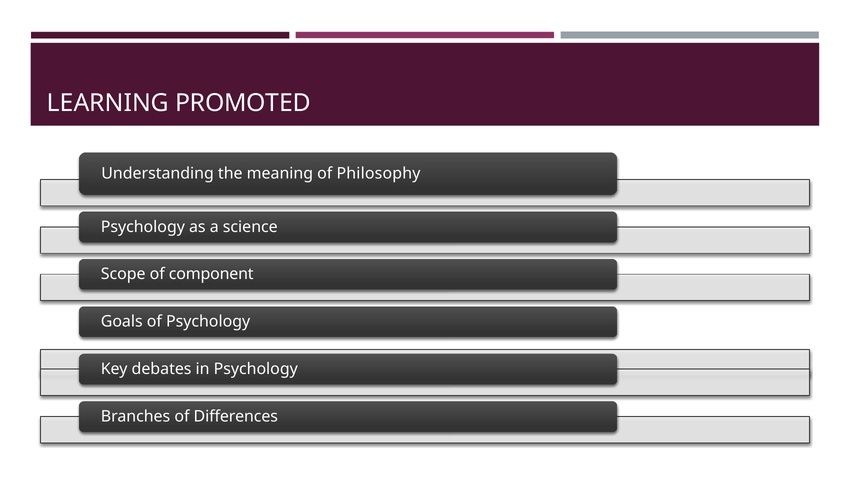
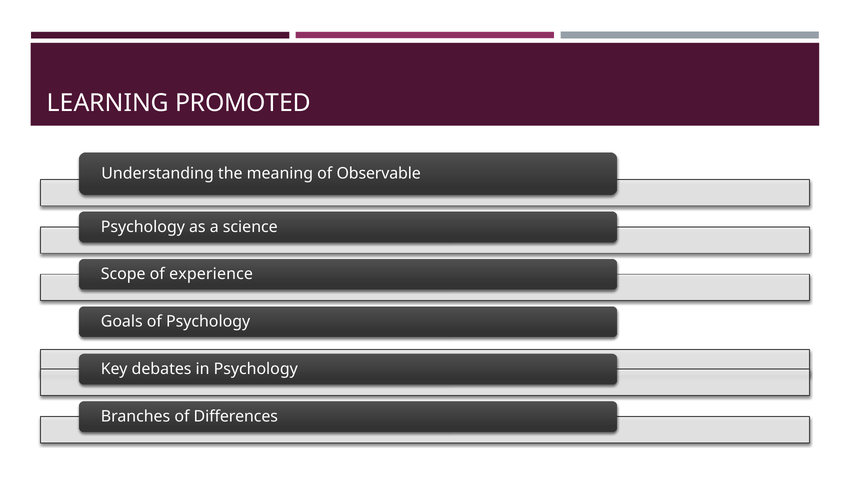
Philosophy: Philosophy -> Observable (379, 174)
component: component -> experience (211, 274)
